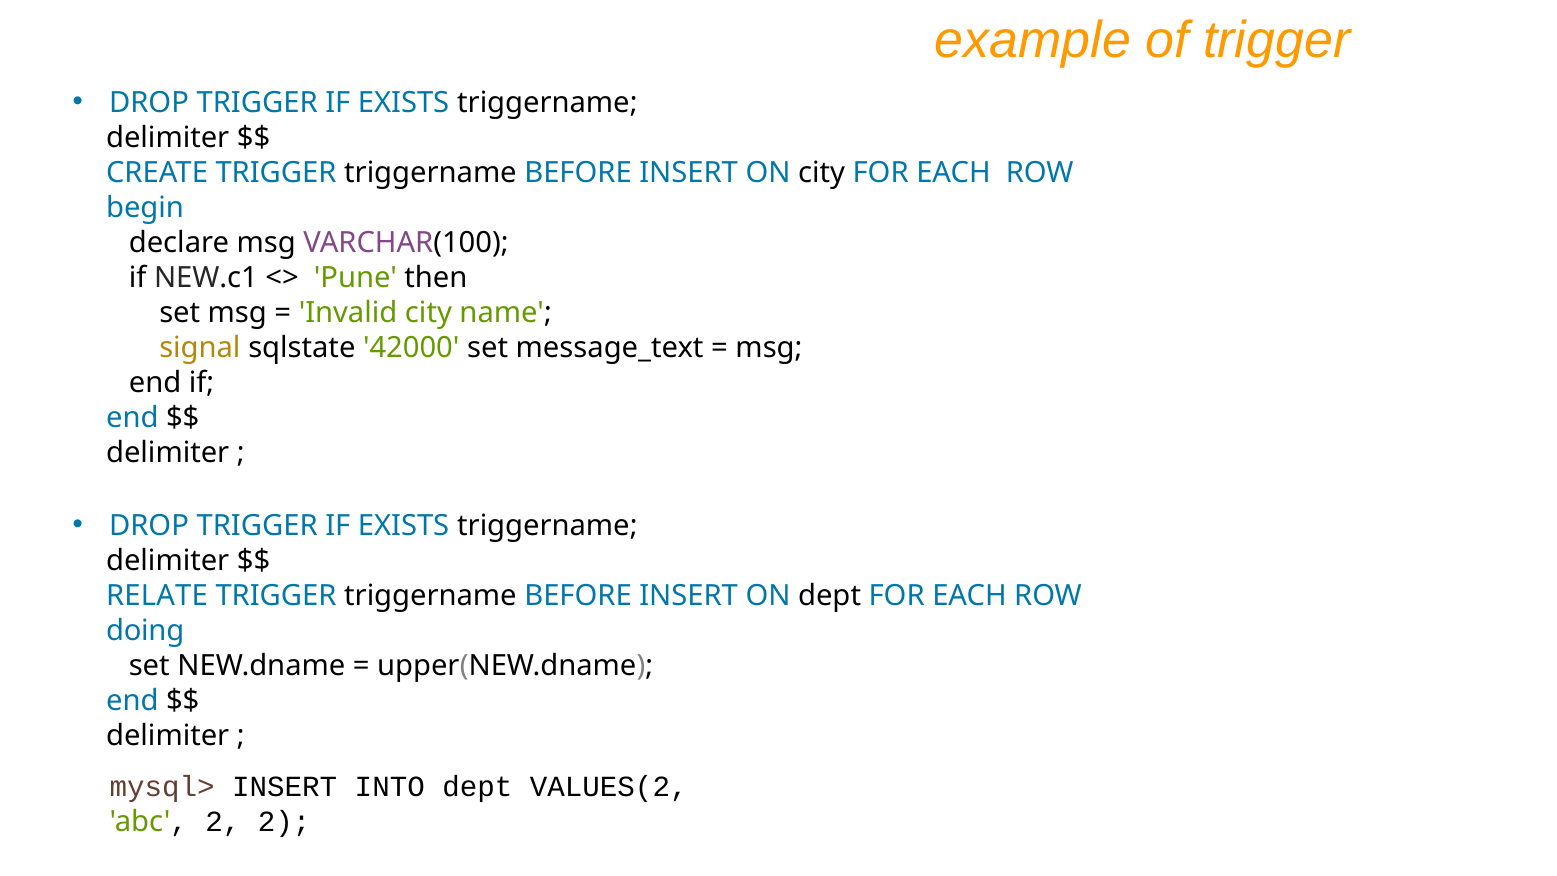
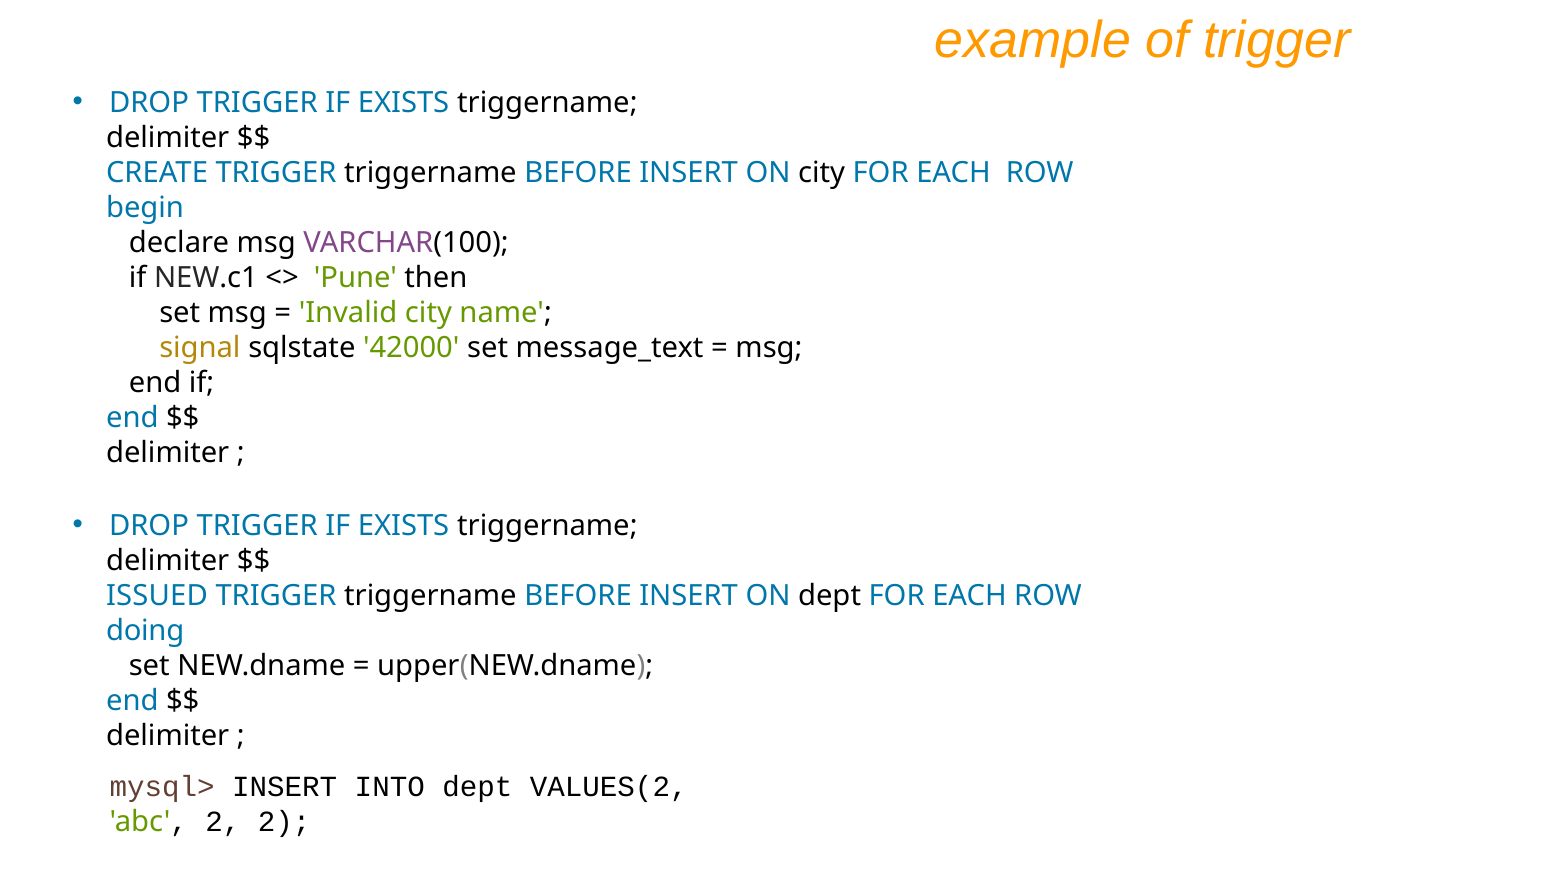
RELATE: RELATE -> ISSUED (157, 596)
